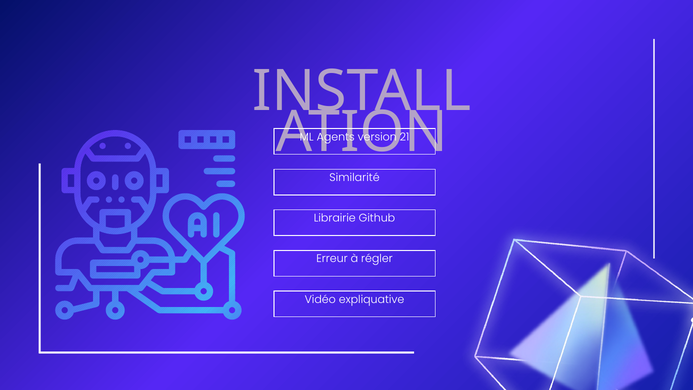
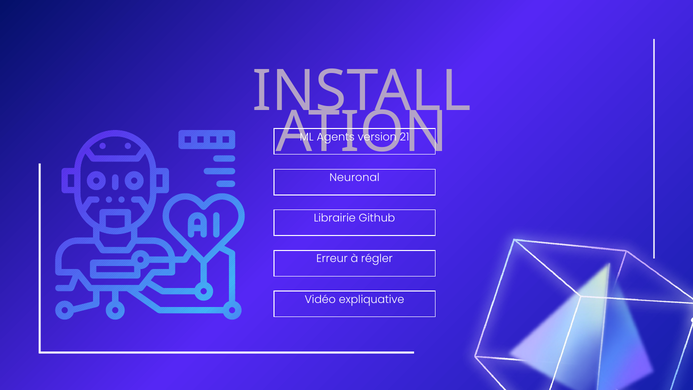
Similarité: Similarité -> Neuronal (354, 178)
